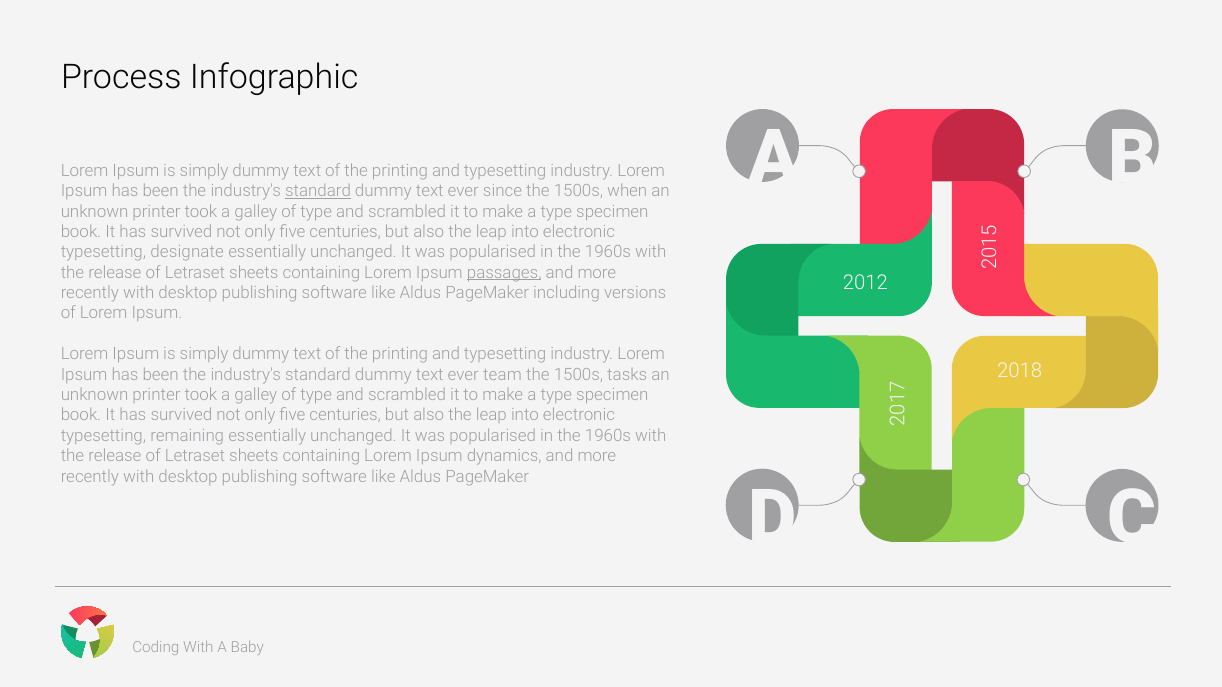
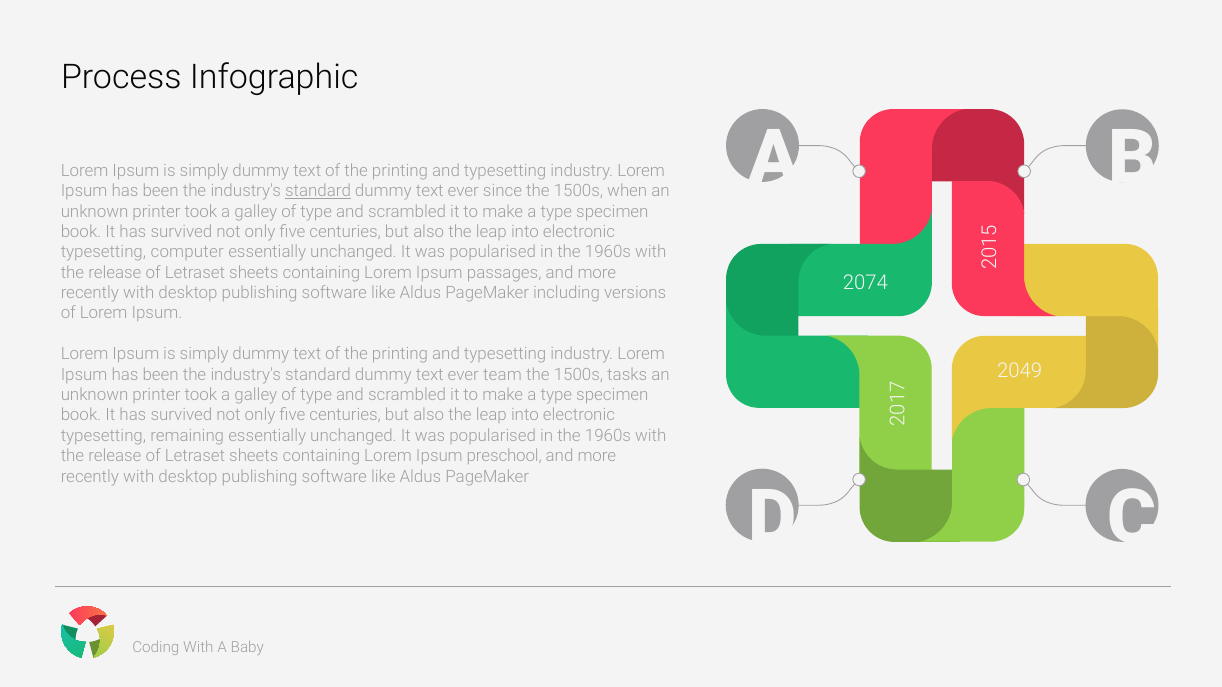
designate: designate -> computer (187, 252)
passages underline: present -> none (504, 273)
2012: 2012 -> 2074 (865, 283)
2018: 2018 -> 2049 (1020, 371)
dynamics: dynamics -> preschool (504, 456)
